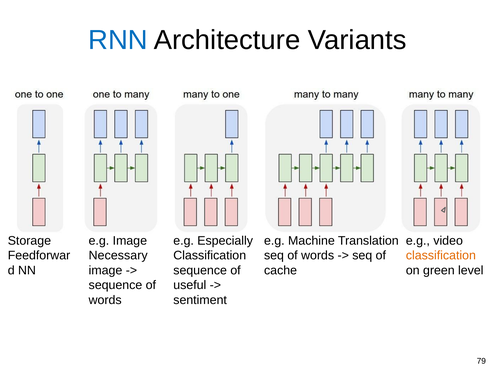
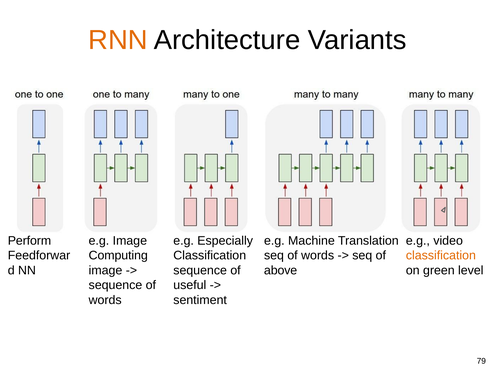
RNN colour: blue -> orange (118, 40)
Storage: Storage -> Perform (29, 241)
Necessary: Necessary -> Computing (118, 256)
cache: cache -> above (281, 271)
